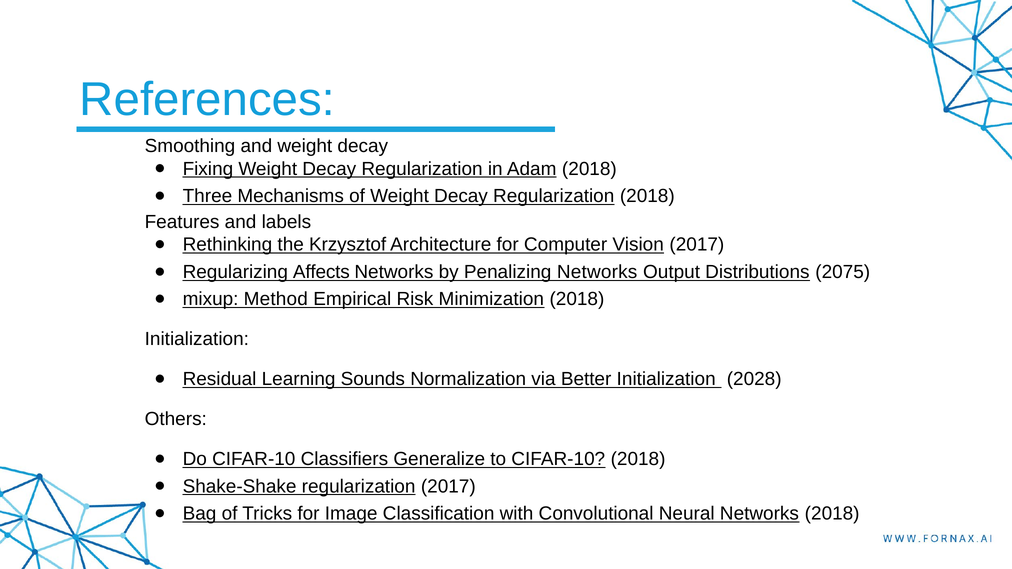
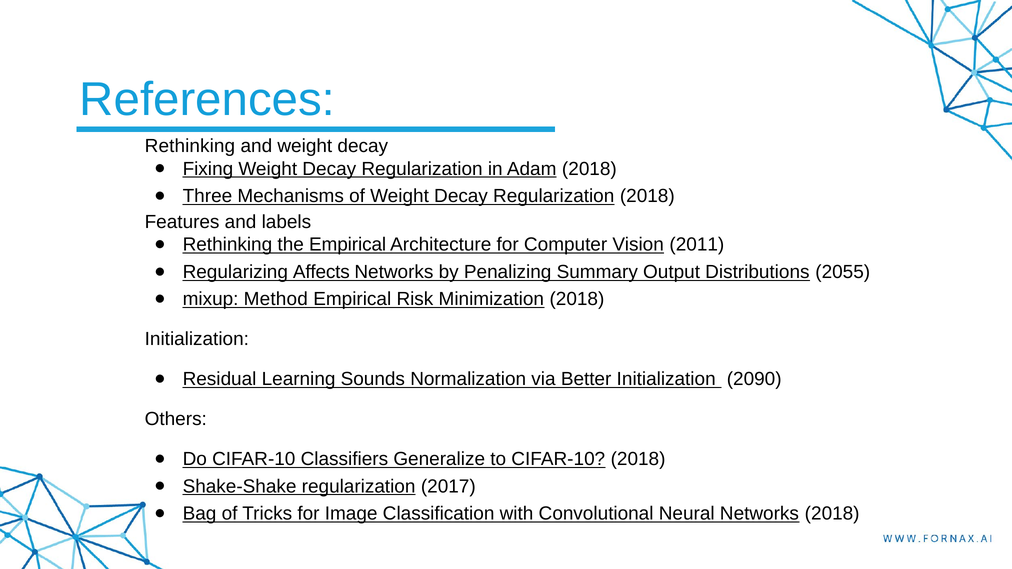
Smoothing: Smoothing -> Rethinking (190, 146)
the Krzysztof: Krzysztof -> Empirical (348, 245)
Vision 2017: 2017 -> 2011 (697, 245)
Penalizing Networks: Networks -> Summary (597, 272)
2075: 2075 -> 2055 (843, 272)
2028: 2028 -> 2090 (754, 379)
